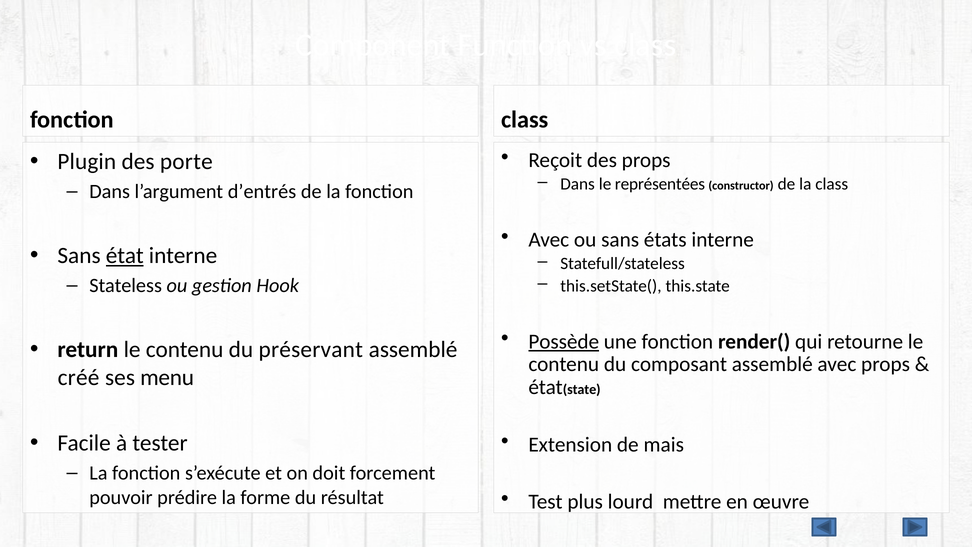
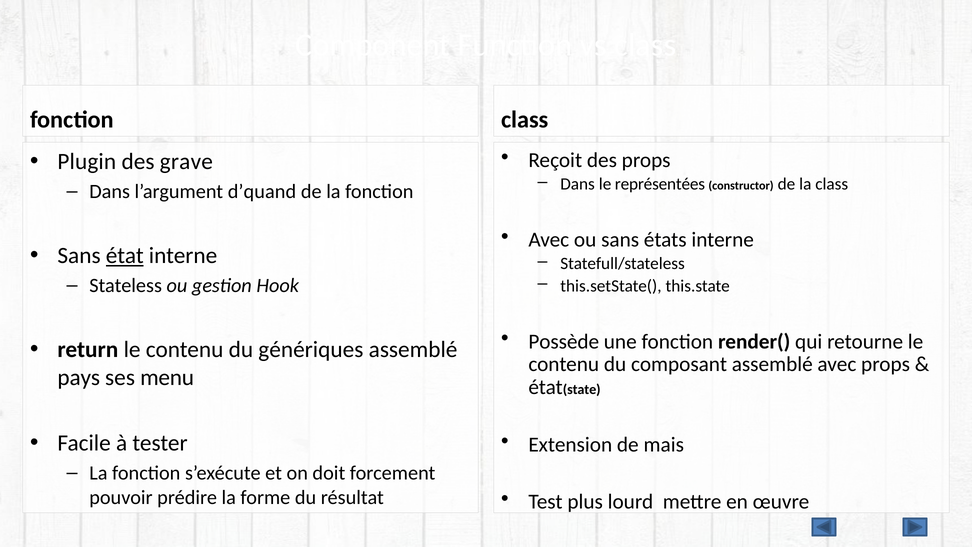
porte: porte -> grave (186, 162)
d’entrés: d’entrés -> d’quand (262, 192)
Possède underline: present -> none (564, 341)
préservant: préservant -> génériques (311, 349)
créé: créé -> pays (79, 377)
